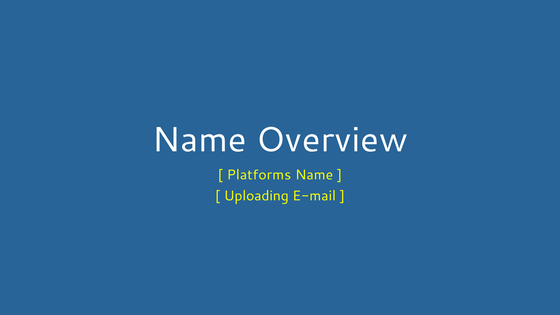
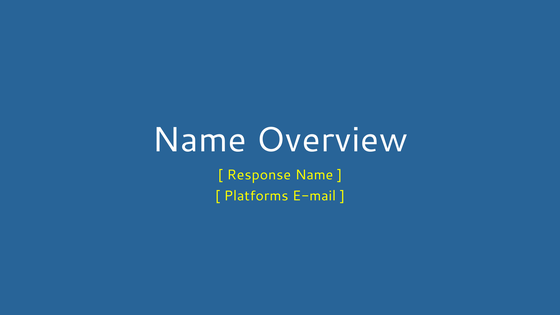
Platforms: Platforms -> Response (259, 175)
Uploading: Uploading -> Platforms (256, 196)
